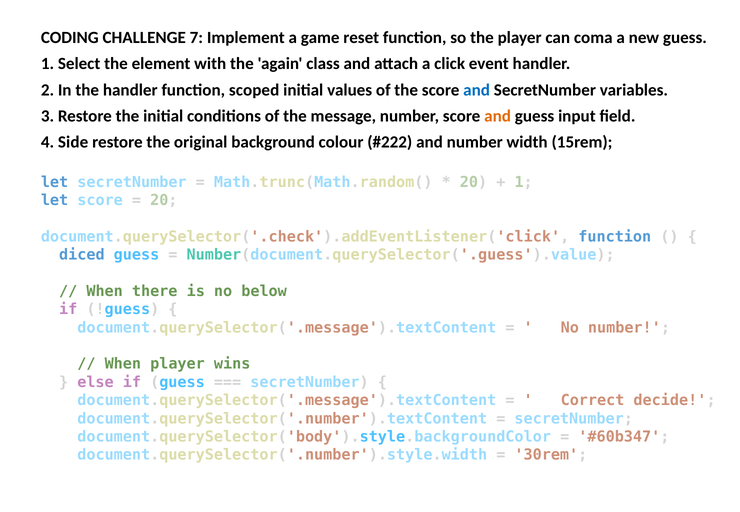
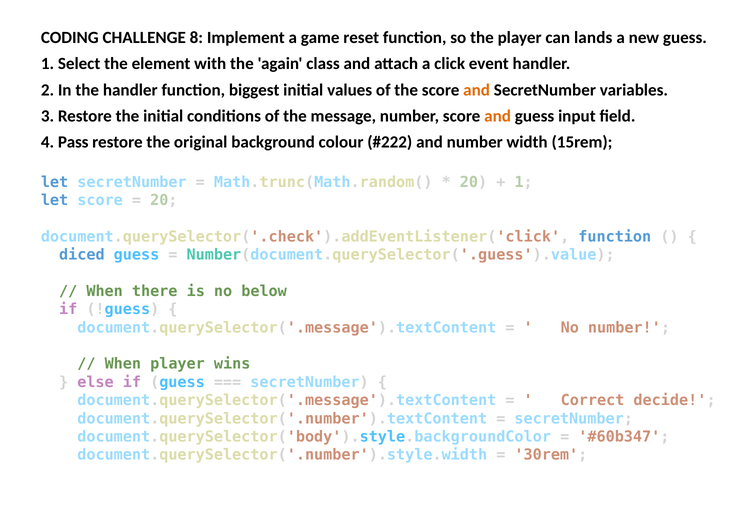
7: 7 -> 8 (196, 38)
coma: coma -> lands (593, 38)
scoped: scoped -> biggest (254, 90)
and colour: blue -> orange (477, 90)
Side: Side -> Pass (73, 142)
